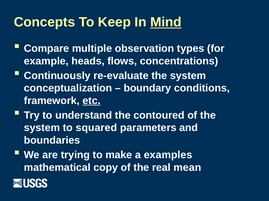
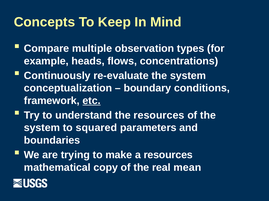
Mind underline: present -> none (166, 22)
the contoured: contoured -> resources (159, 116)
a examples: examples -> resources (168, 155)
